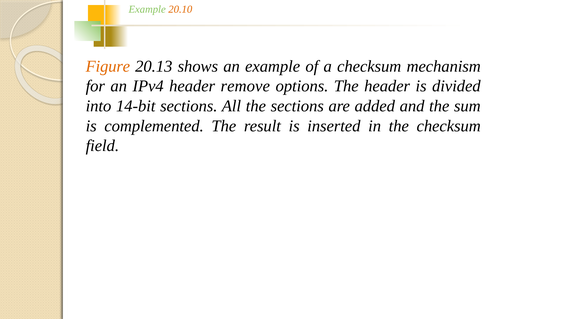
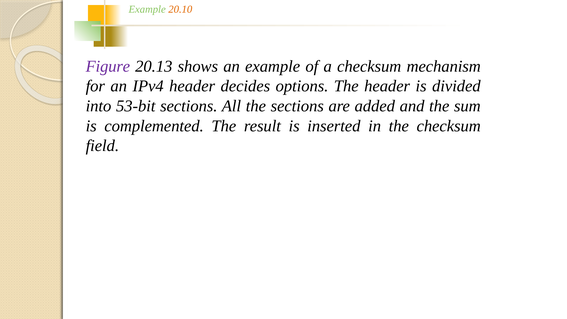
Figure colour: orange -> purple (108, 66)
remove: remove -> decides (245, 86)
14-bit: 14-bit -> 53-bit (136, 106)
